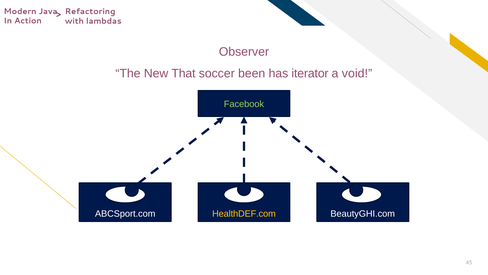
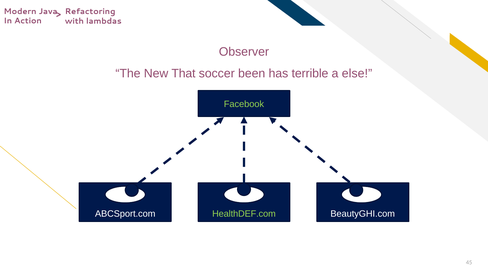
iterator: iterator -> terrible (310, 73)
void: void -> else (357, 73)
HealthDEF.com colour: yellow -> light green (244, 214)
